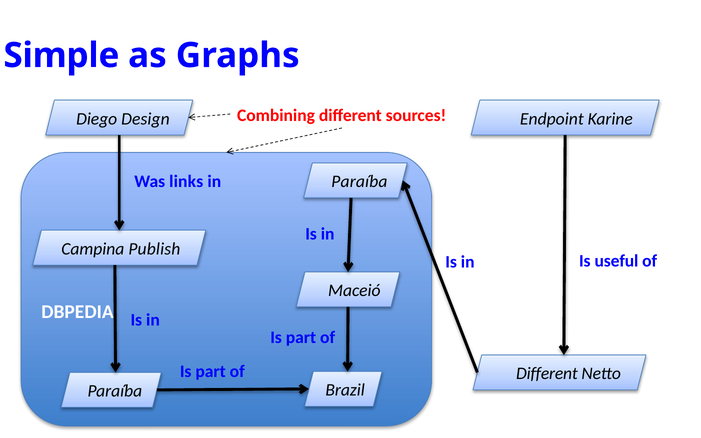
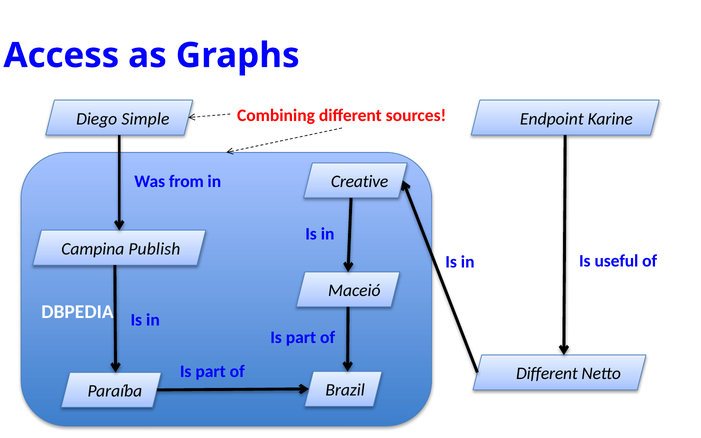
Simple: Simple -> Access (61, 55)
Design: Design -> Simple (145, 119)
links: links -> from (186, 181)
Paraíba: Paraíba -> Creative (360, 182)
